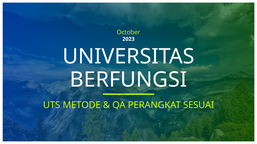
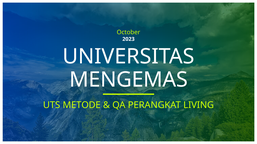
BERFUNGSI: BERFUNGSI -> MENGEMAS (129, 80)
SESUAI: SESUAI -> LIVING (199, 105)
